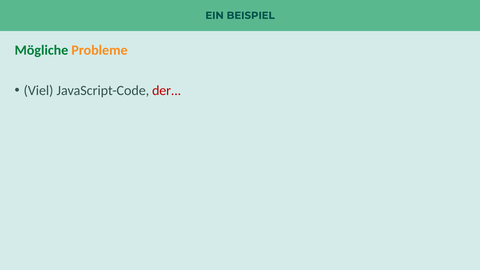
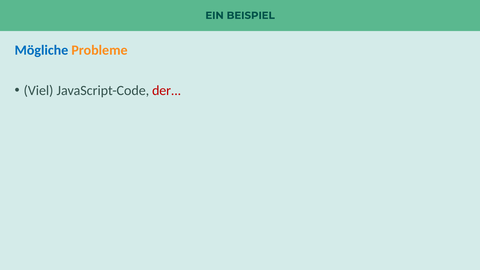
Mögliche colour: green -> blue (41, 50)
